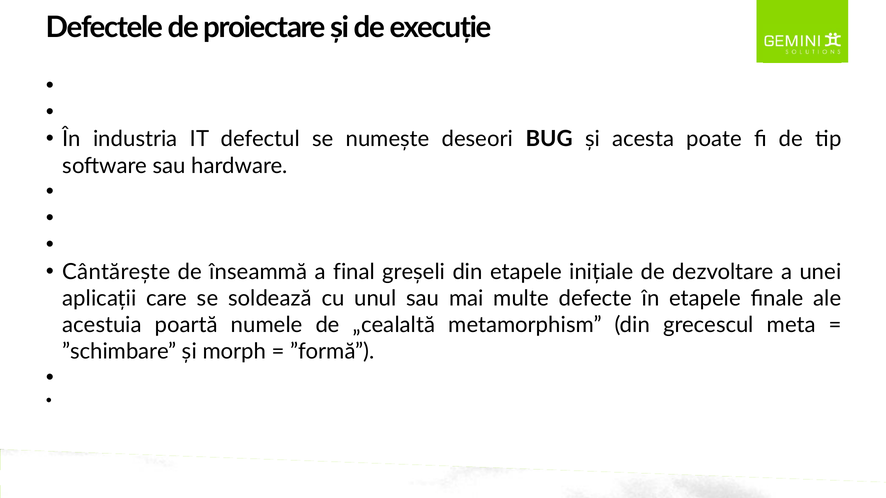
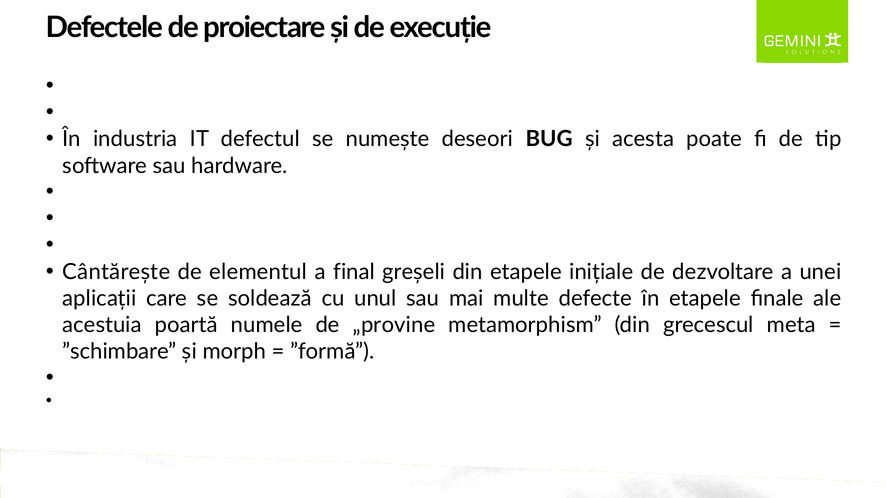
înseammă: înseammă -> elementul (258, 272)
„cealaltă: „cealaltă -> „provine (394, 325)
